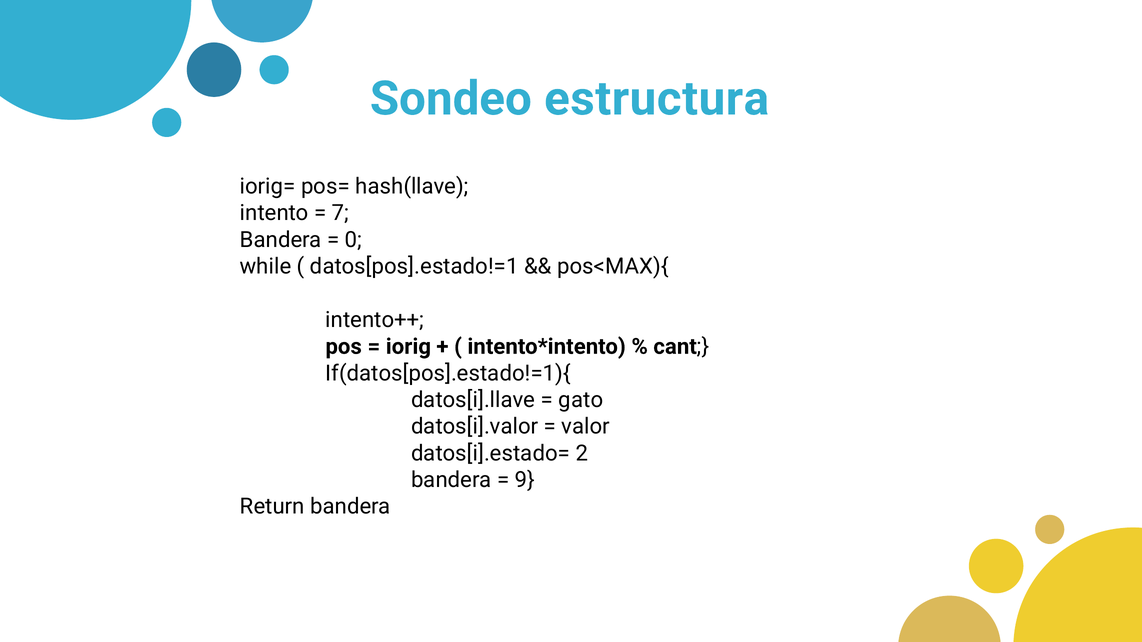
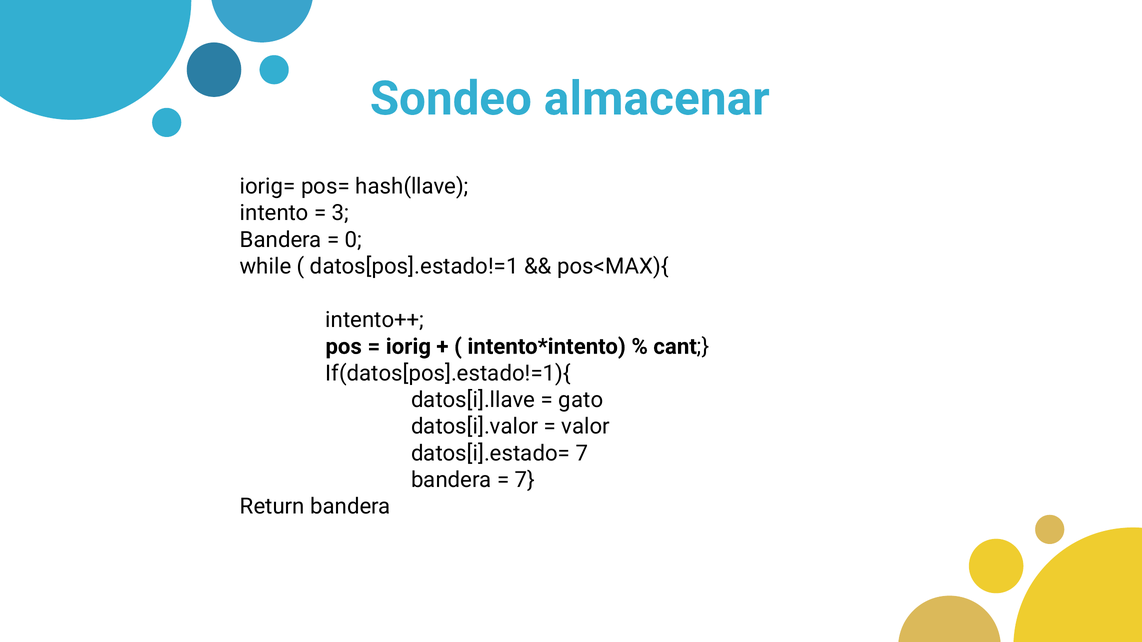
estructura: estructura -> almacenar (657, 99)
7: 7 -> 3 (340, 213)
datos[i].estado= 2: 2 -> 7 (582, 454)
9: 9 -> 7 (525, 480)
